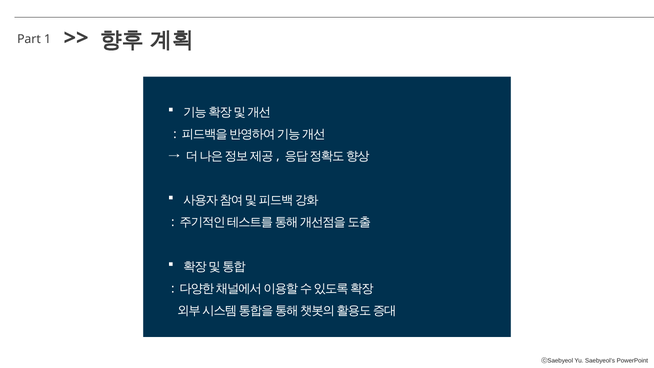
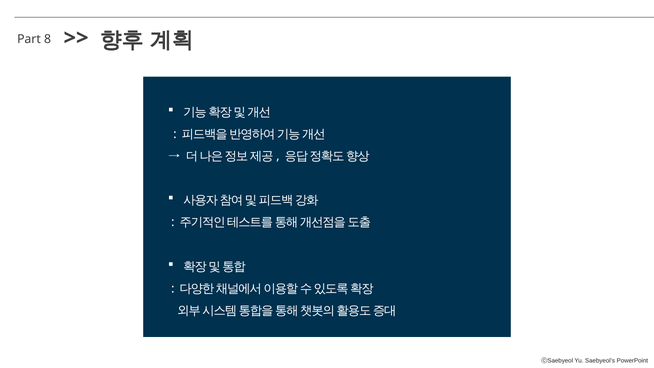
1: 1 -> 8 (48, 39)
